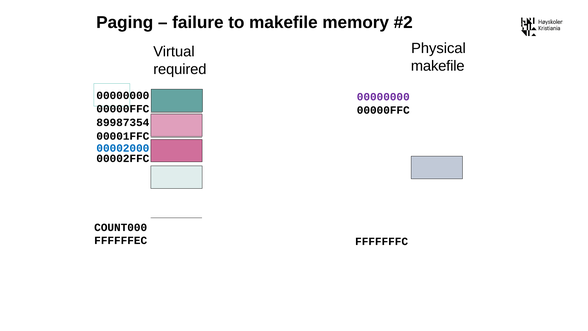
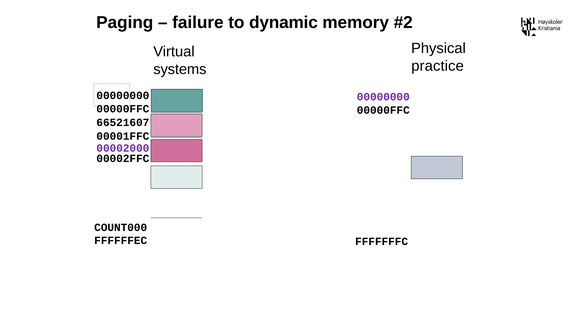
to makefile: makefile -> dynamic (283, 22)
makefile: makefile -> practice (438, 66)
required: required -> systems (180, 69)
89987354: 89987354 -> 66521607 (123, 122)
00002000 colour: blue -> purple (123, 148)
